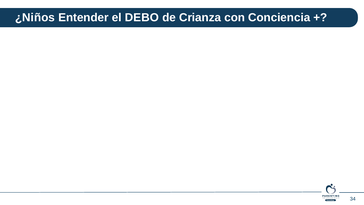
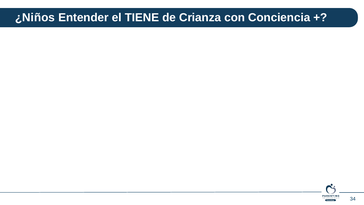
DEBO: DEBO -> TIENE (142, 17)
